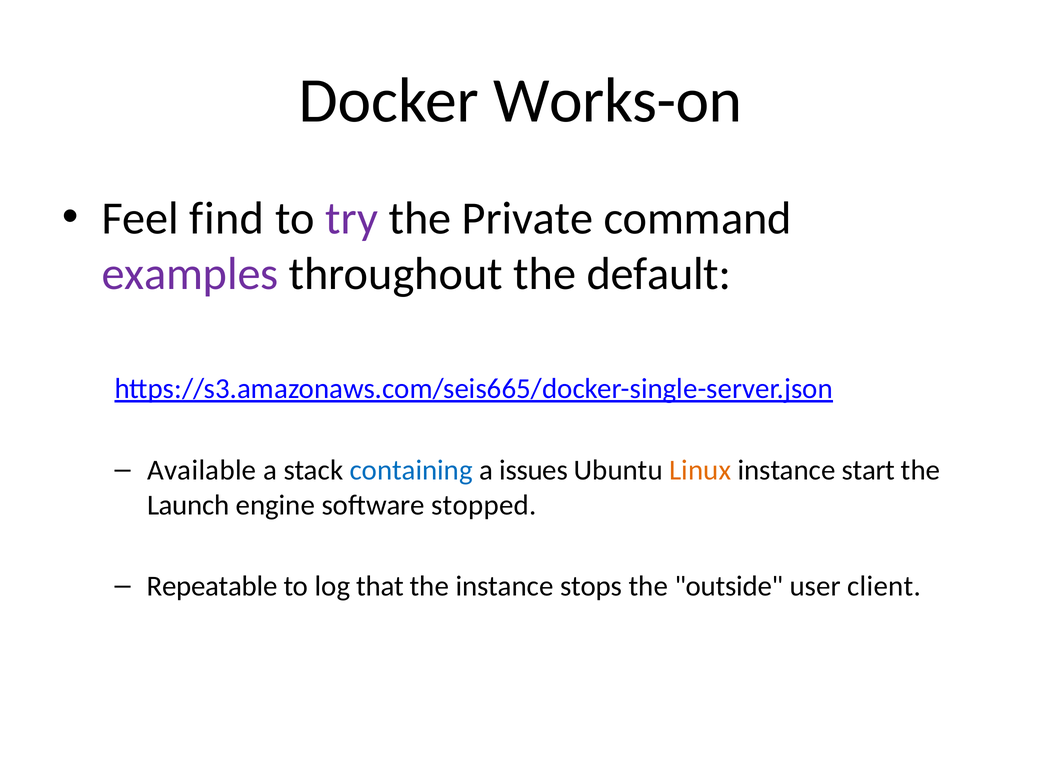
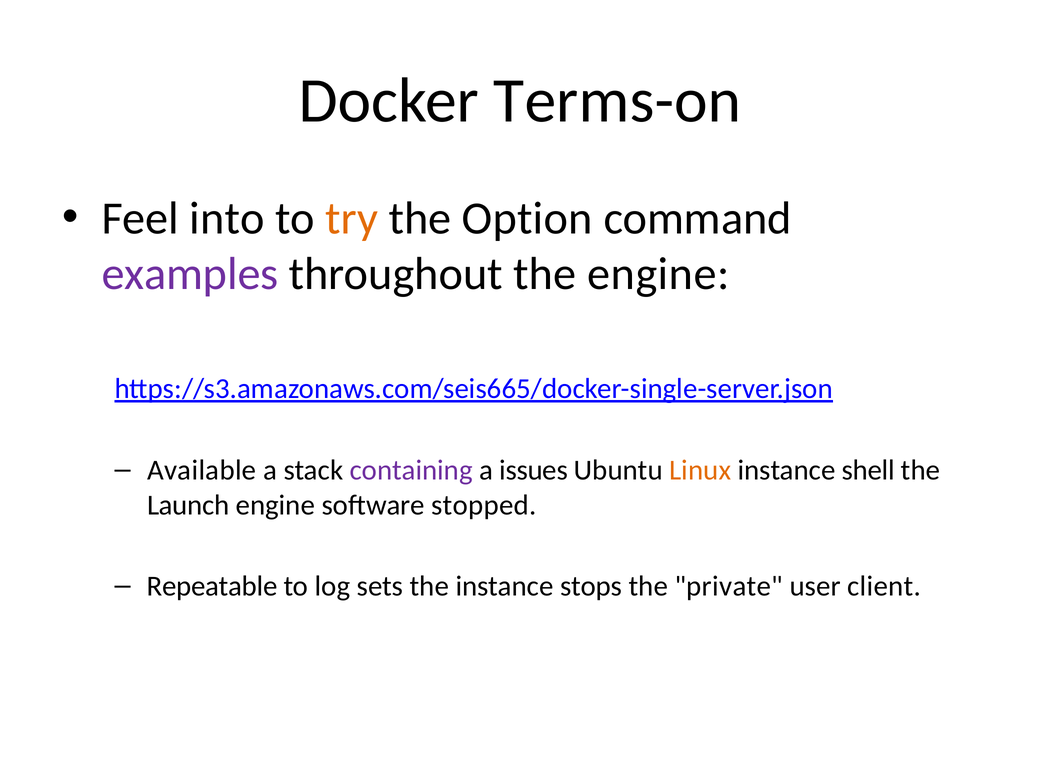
Works-on: Works-on -> Terms-on (617, 101)
find: find -> into (227, 218)
try colour: purple -> orange (352, 218)
Private: Private -> Option (527, 218)
the default: default -> engine (658, 274)
containing colour: blue -> purple (411, 470)
start: start -> shell (868, 470)
that: that -> sets (380, 586)
outside: outside -> private (729, 586)
